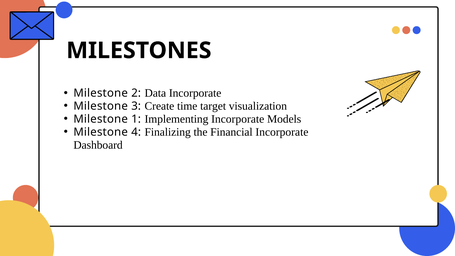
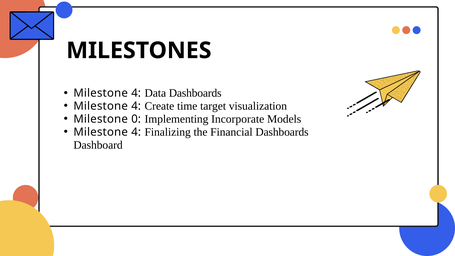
2: 2 -> 4 (136, 93)
Data Incorporate: Incorporate -> Dashboards (195, 93)
3: 3 -> 4 (136, 106)
1: 1 -> 0 (136, 119)
Financial Incorporate: Incorporate -> Dashboards (282, 132)
